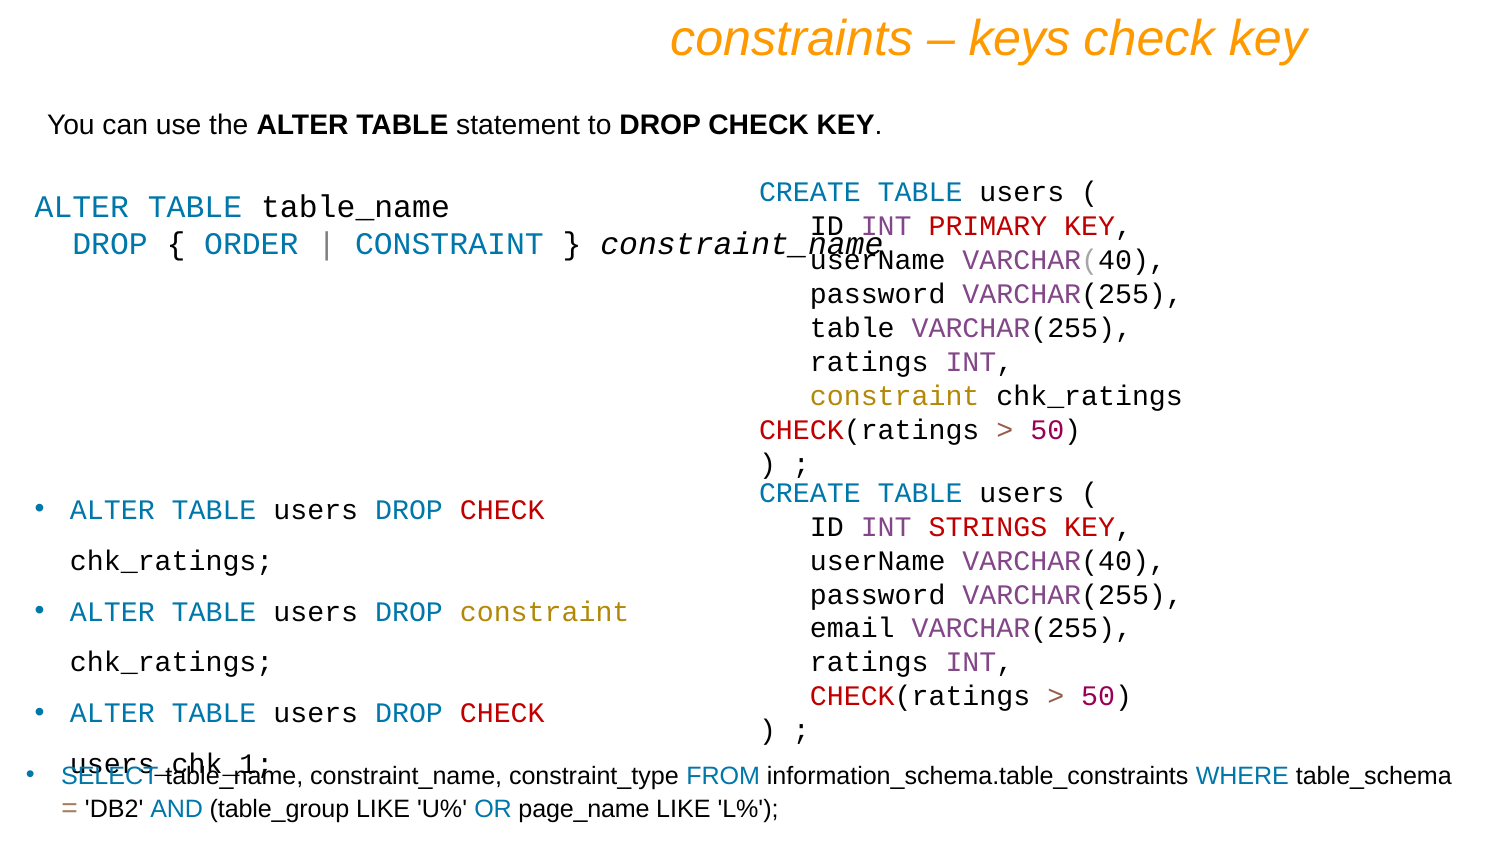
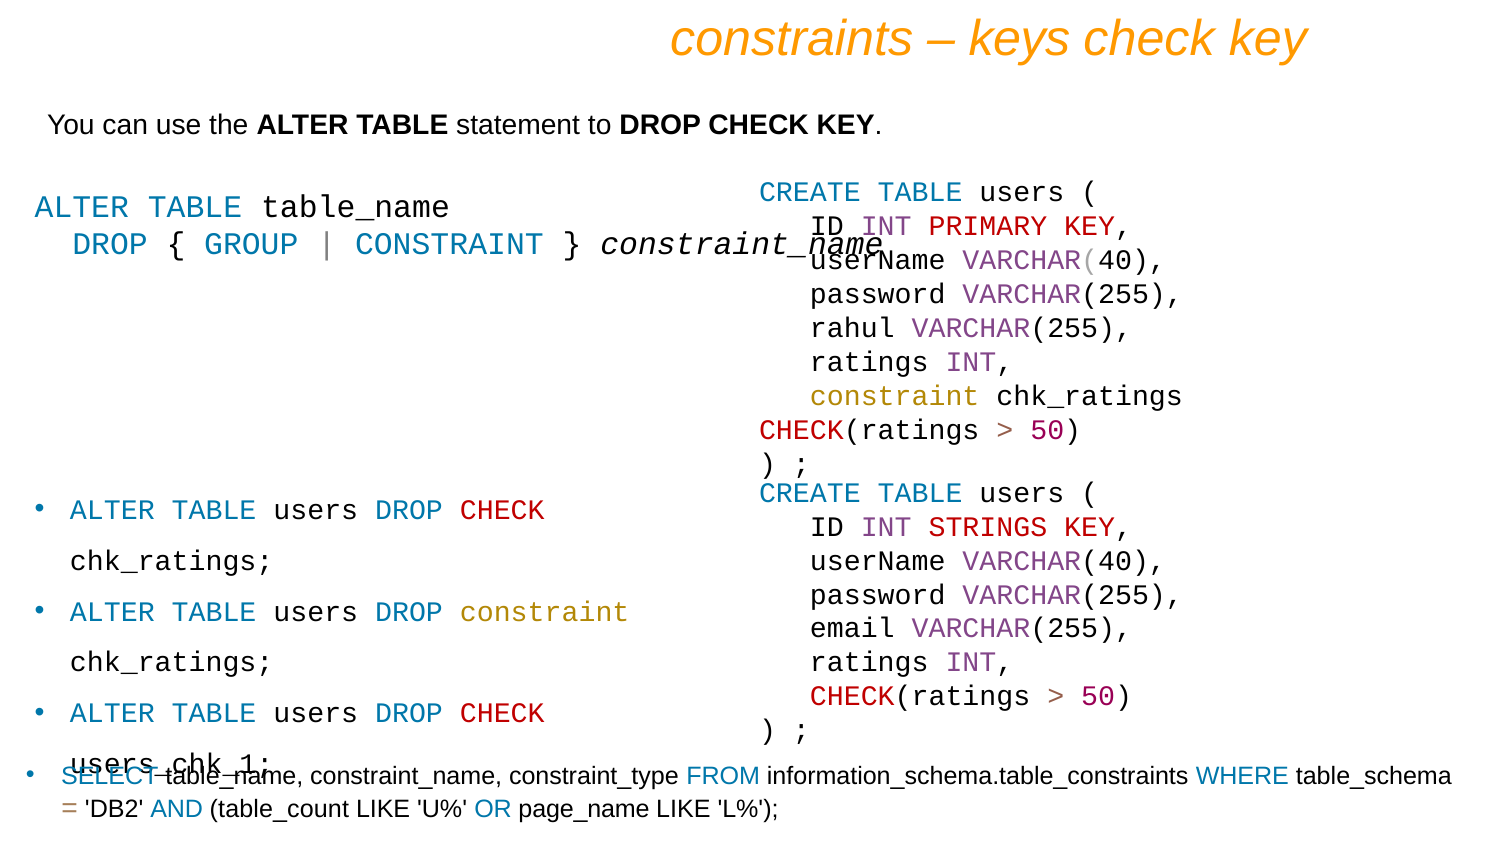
ORDER: ORDER -> GROUP (251, 244)
table: table -> rahul (852, 328)
table_group: table_group -> table_count (279, 809)
